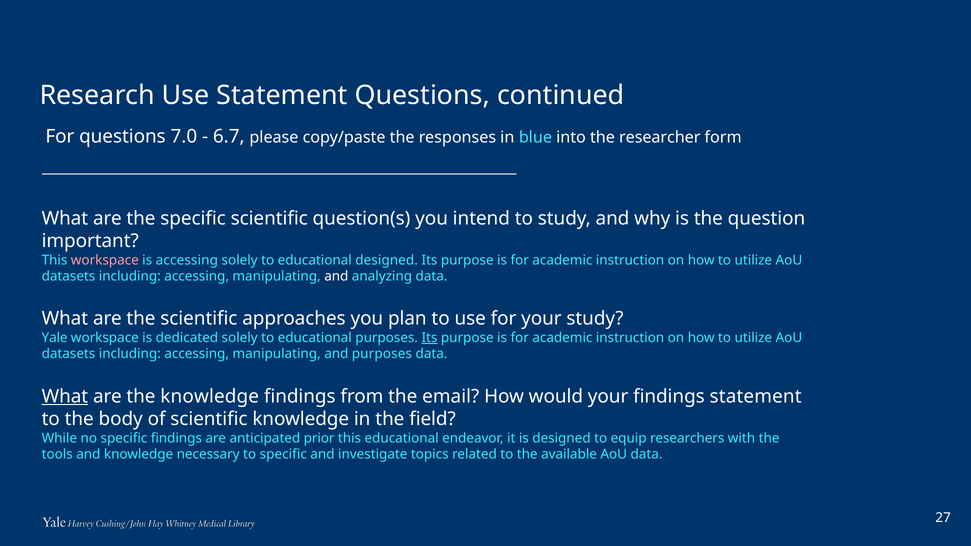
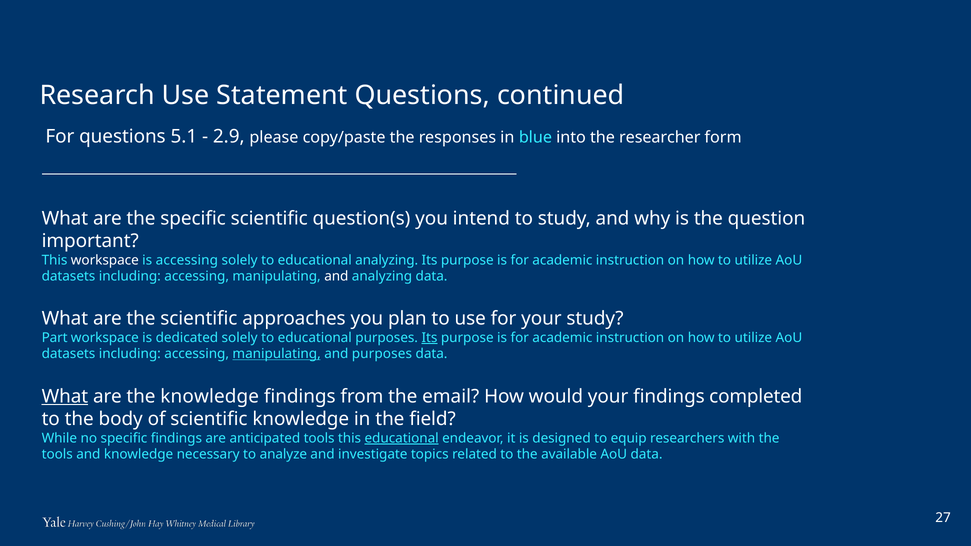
7.0: 7.0 -> 5.1 (184, 137)
6.7: 6.7 -> 2.9 (229, 137)
workspace colour: pink -> white (105, 260)
educational designed: designed -> analyzing (387, 260)
Yale: Yale -> Part (55, 338)
manipulating underline: none -> present (277, 354)
findings statement: statement -> completed (756, 396)
anticipated prior: prior -> tools (319, 438)
educational underline: none -> present (402, 438)
to specific: specific -> analyze (283, 454)
